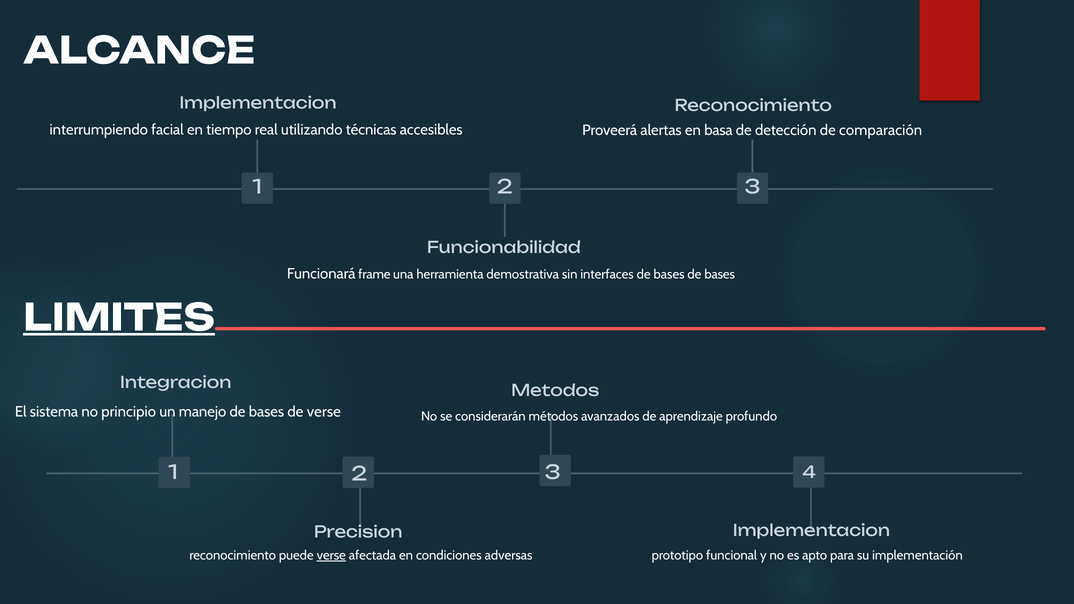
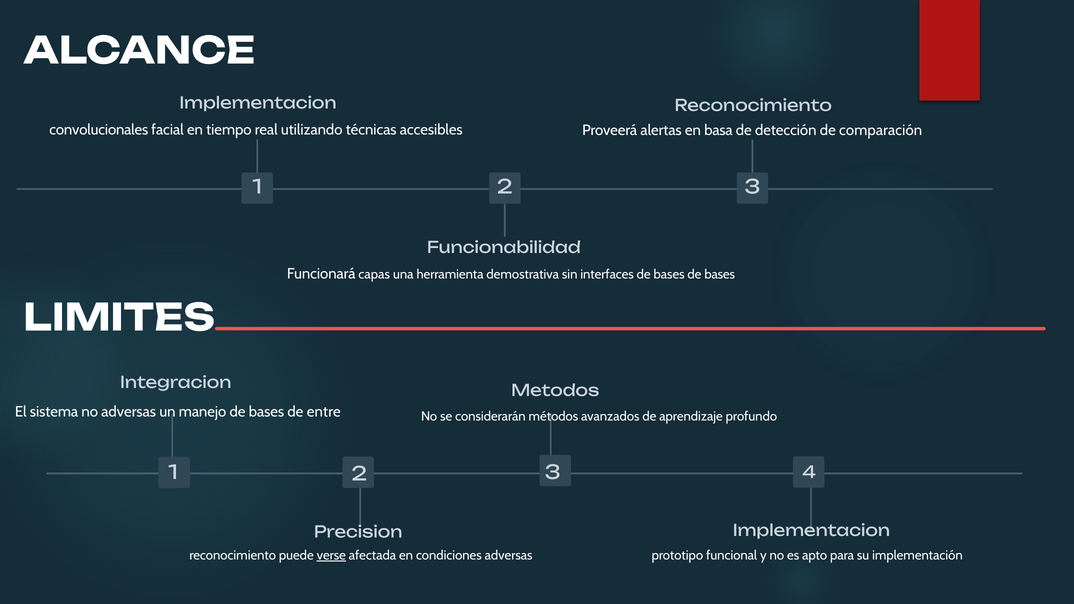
interrumpiendo: interrumpiendo -> convolucionales (99, 130)
frame: frame -> capas (374, 274)
LIMITES underline: present -> none (119, 318)
no principio: principio -> adversas (129, 412)
de verse: verse -> entre (324, 412)
